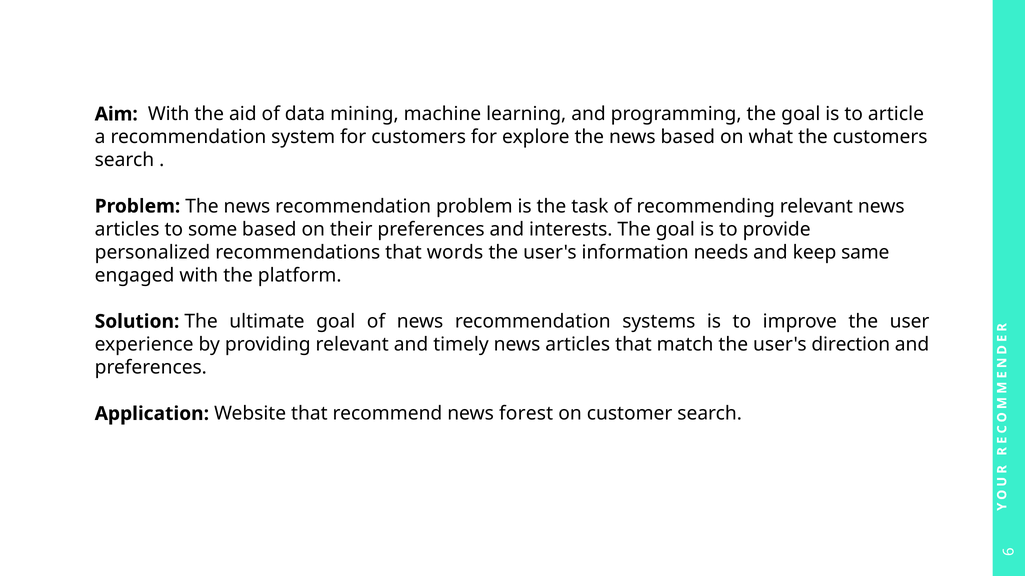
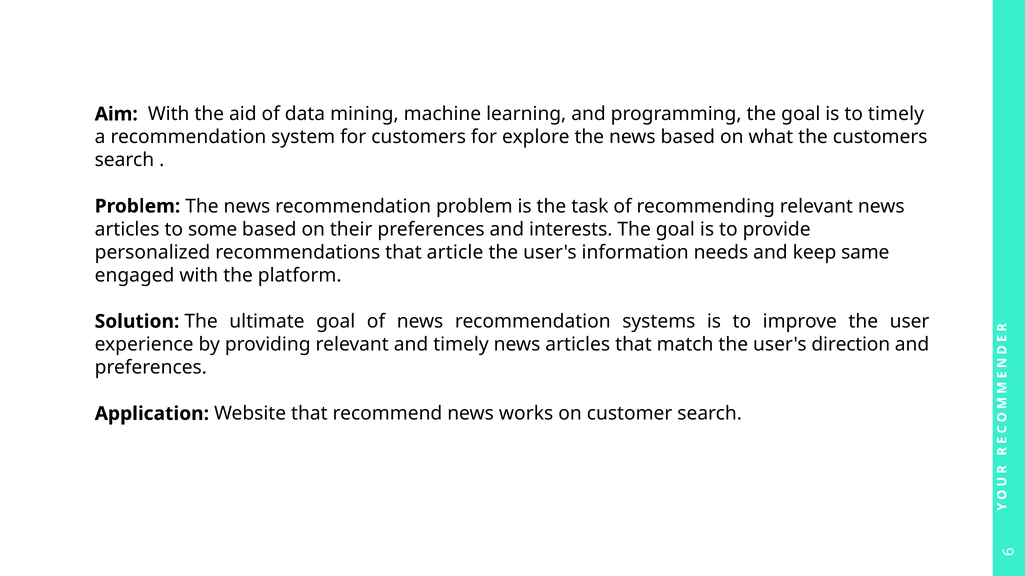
to article: article -> timely (896, 114)
words: words -> article (455, 253)
forest: forest -> works (526, 414)
